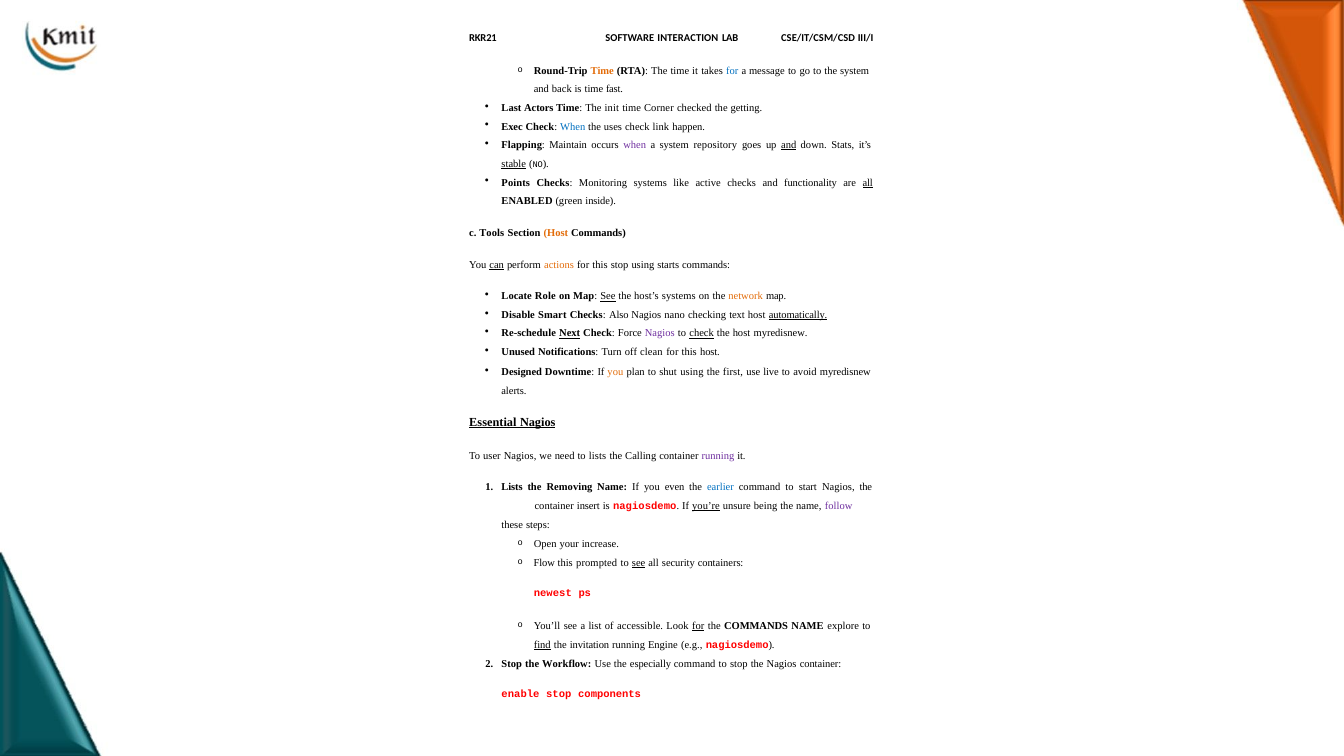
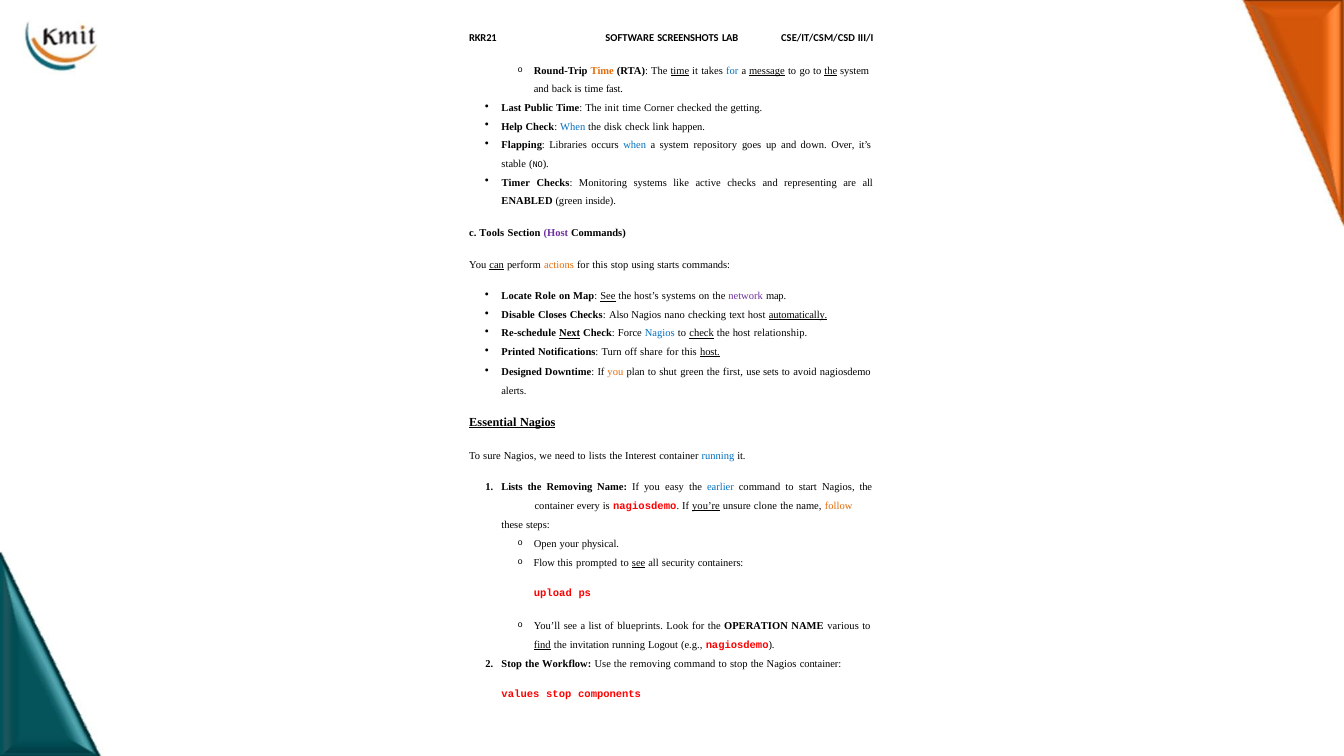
INTERACTION: INTERACTION -> SCREENSHOTS (688, 39)
time underline: none -> present (680, 71)
message underline: none -> present (767, 71)
the underline: none -> present (831, 71)
Actors: Actors -> Public (539, 108)
Exec: Exec -> Help (512, 127)
uses: uses -> disk (613, 127)
Maintain: Maintain -> Libraries (568, 145)
when colour: purple -> blue (635, 145)
and underline: present -> none (789, 145)
Stats: Stats -> Over (843, 145)
stable underline: present -> none (514, 164)
Points: Points -> Timer (516, 183)
functionality: functionality -> representing (810, 183)
all underline: present -> none (868, 183)
Host colour: orange -> purple (556, 233)
network colour: orange -> purple (746, 296)
Smart: Smart -> Closes (552, 315)
Nagios colour: purple -> blue (660, 333)
host myredisnew: myredisnew -> relationship (781, 333)
Unused: Unused -> Printed (518, 352)
clean: clean -> share (651, 352)
host underline: none -> present (710, 352)
shut using: using -> green (692, 372)
live: live -> sets (771, 372)
avoid myredisnew: myredisnew -> nagiosdemo (845, 372)
user: user -> sure (492, 456)
Calling: Calling -> Interest (641, 456)
running colour: purple -> blue (718, 456)
even: even -> easy (675, 487)
insert: insert -> every (588, 506)
being: being -> clone (766, 506)
follow colour: purple -> orange (839, 506)
increase: increase -> physical (600, 544)
newest: newest -> upload (553, 593)
accessible: accessible -> blueprints (640, 626)
for underline: present -> none (698, 626)
the COMMANDS: COMMANDS -> OPERATION (756, 626)
explore: explore -> various (843, 626)
Engine: Engine -> Logout (663, 645)
Use the especially: especially -> removing (650, 664)
enable: enable -> values (521, 695)
